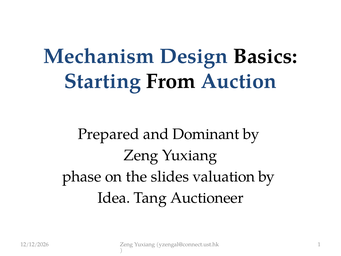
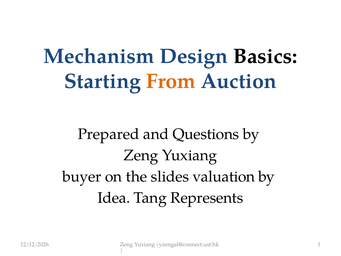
From colour: black -> orange (171, 81)
Dominant: Dominant -> Questions (206, 134)
phase: phase -> buyer (82, 177)
Auctioneer: Auctioneer -> Represents (207, 198)
